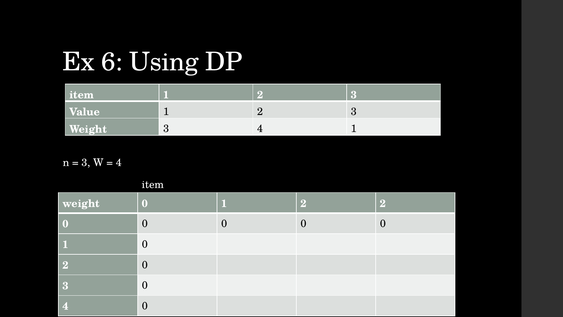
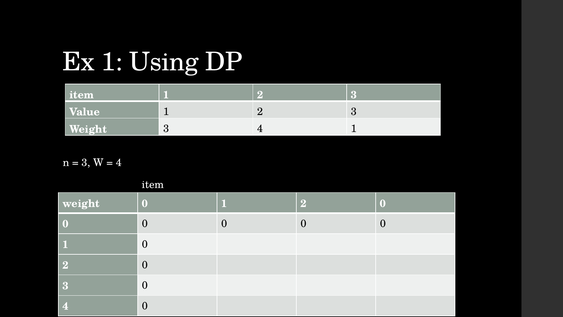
Ex 6: 6 -> 1 (112, 62)
1 2 2: 2 -> 0 (383, 203)
